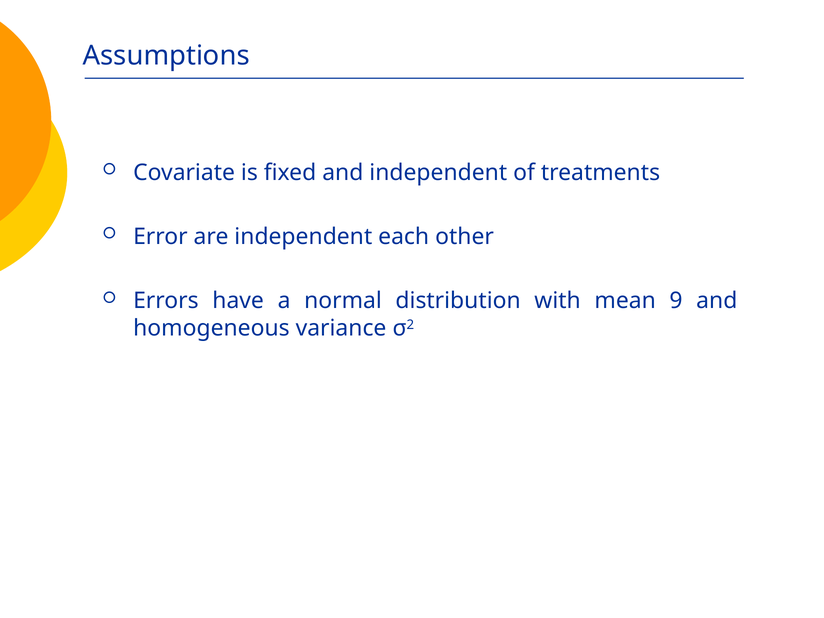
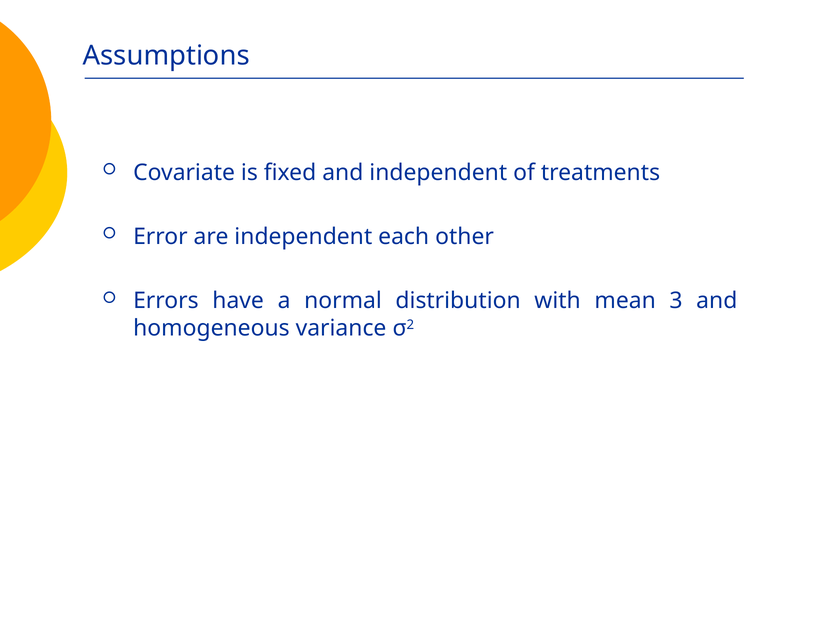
9: 9 -> 3 (676, 301)
